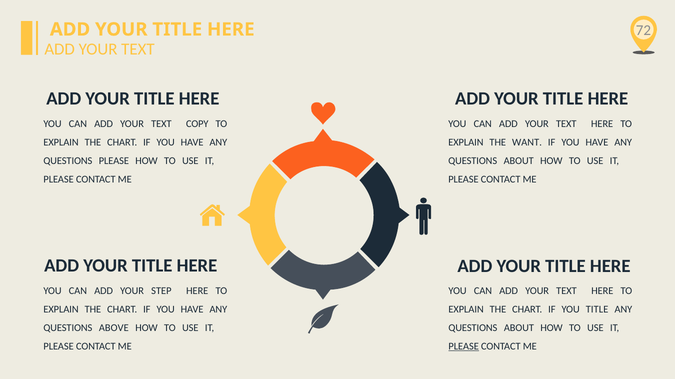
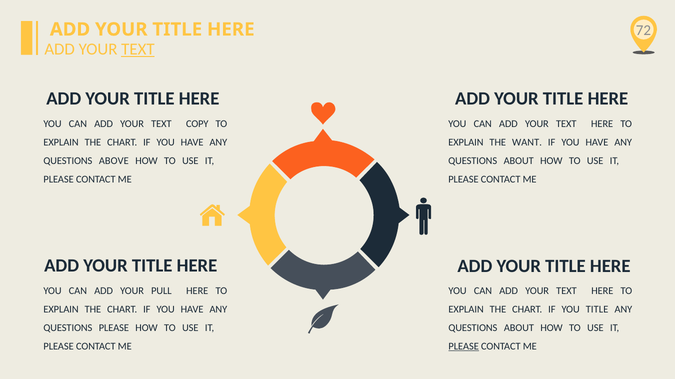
TEXT underline: none -> present (138, 49)
QUESTIONS PLEASE: PLEASE -> ABOVE (114, 161)
STEP: STEP -> PULL (161, 291)
QUESTIONS ABOVE: ABOVE -> PLEASE (114, 328)
